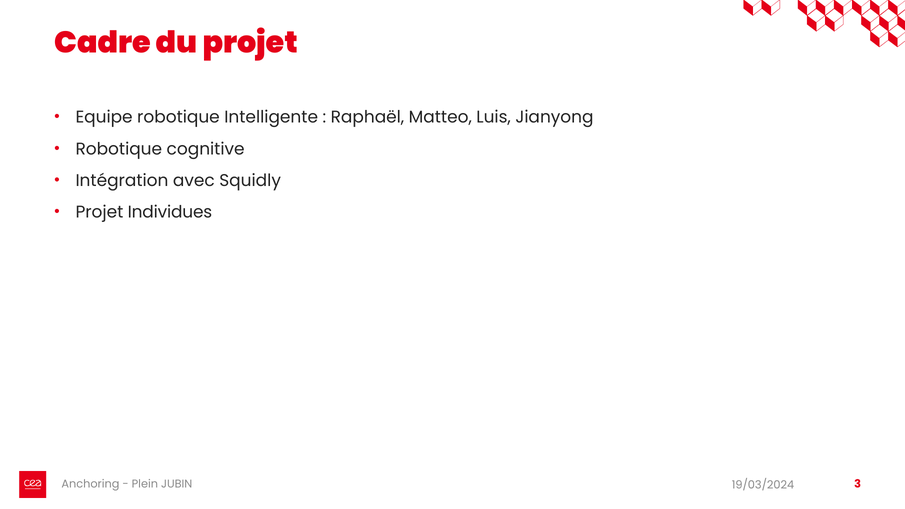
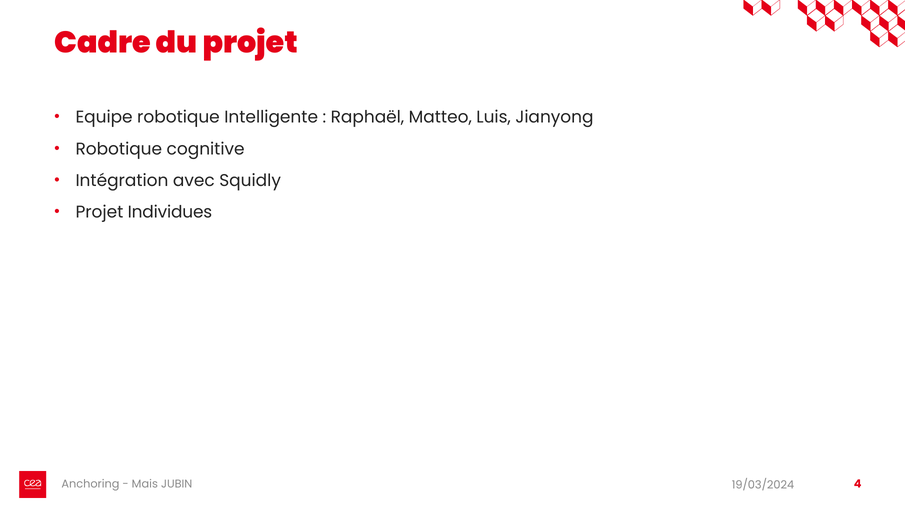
Plein: Plein -> Mais (145, 484)
3: 3 -> 4 (858, 484)
